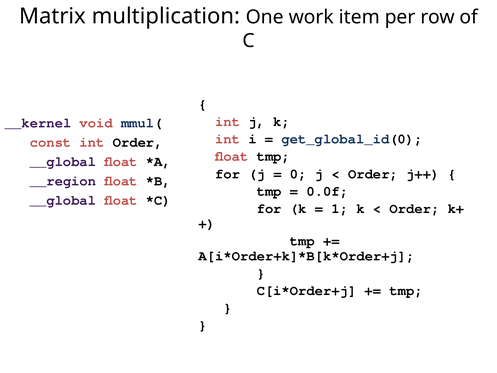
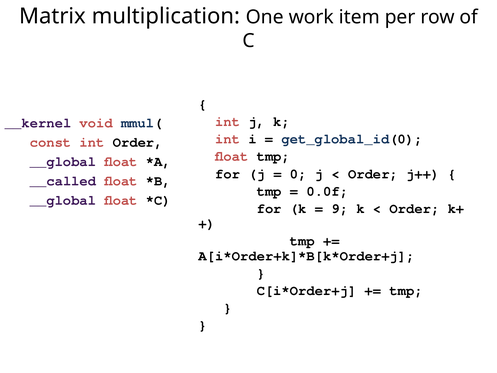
__region: __region -> __called (63, 181)
1: 1 -> 9 (340, 208)
